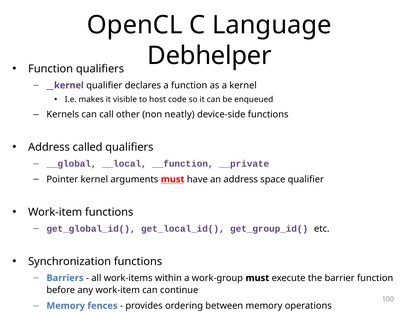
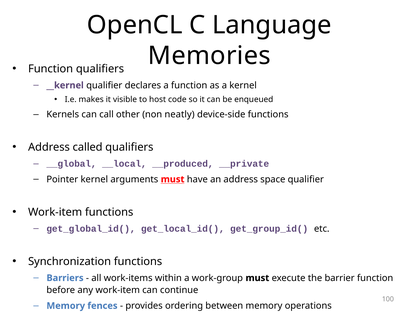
Debhelper: Debhelper -> Memories (209, 56)
__function: __function -> __produced (183, 164)
